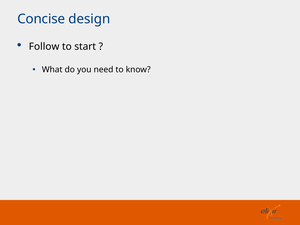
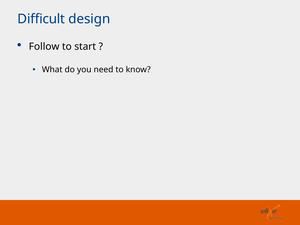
Concise: Concise -> Difficult (41, 19)
